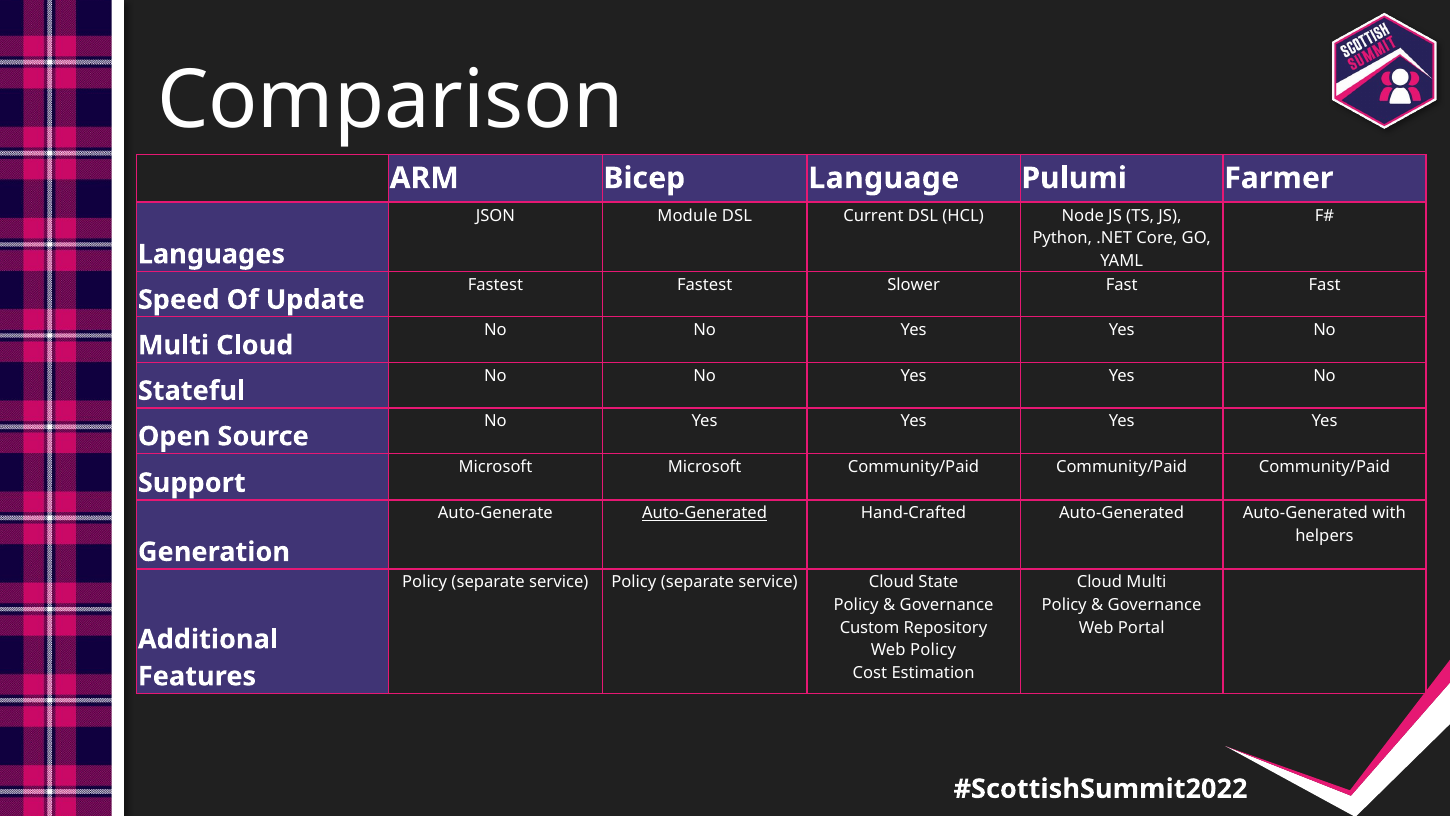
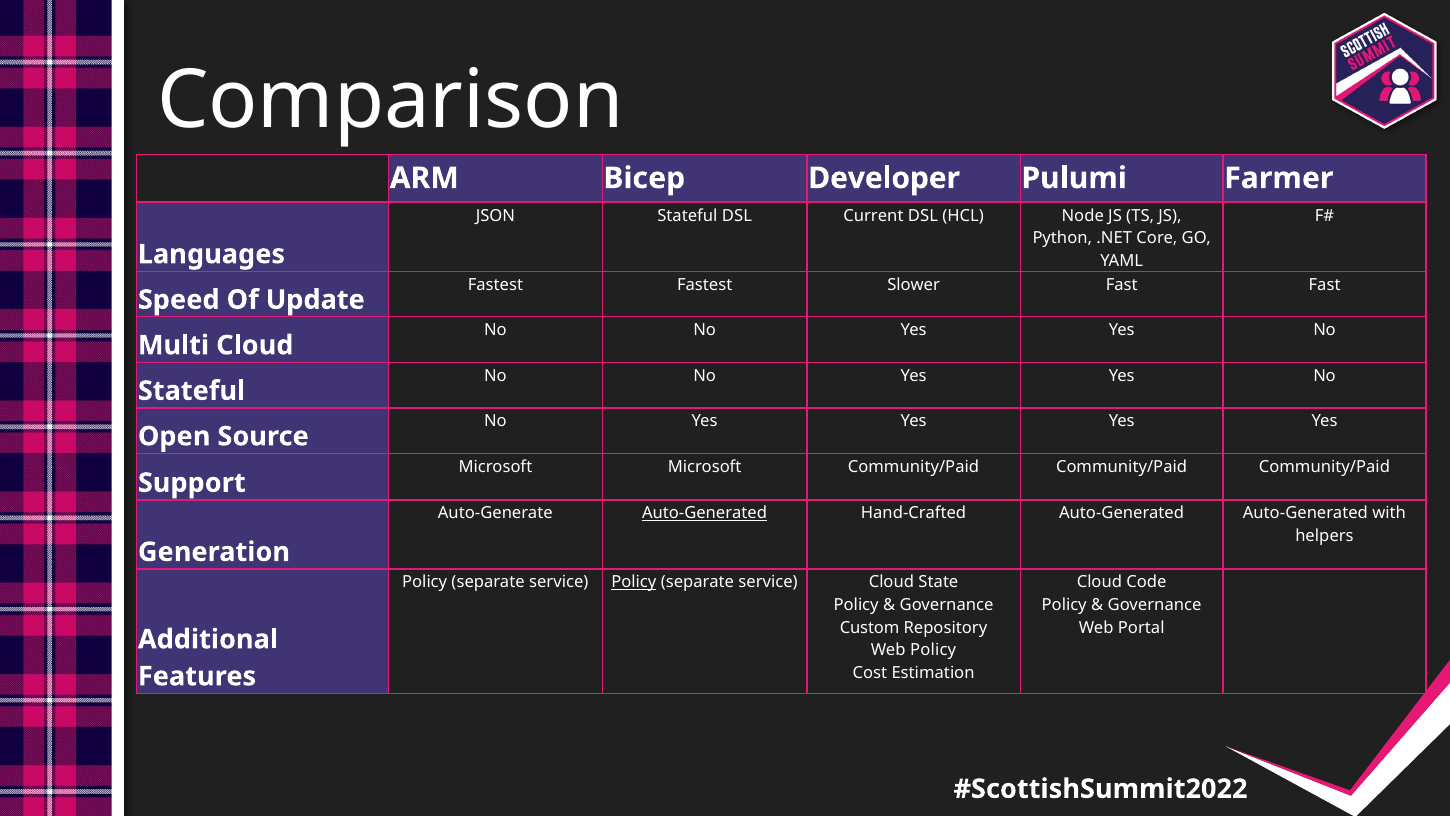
Language: Language -> Developer (884, 178)
JSON Module: Module -> Stateful (687, 215)
Policy underline: none -> present (634, 582)
Cloud Multi: Multi -> Code (1146, 582)
